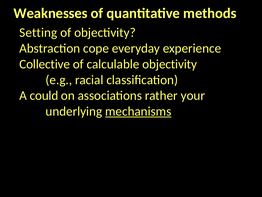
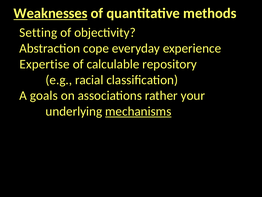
Weaknesses underline: none -> present (51, 13)
Collective: Collective -> Expertise (45, 64)
calculable objectivity: objectivity -> repository (170, 64)
could: could -> goals (44, 95)
